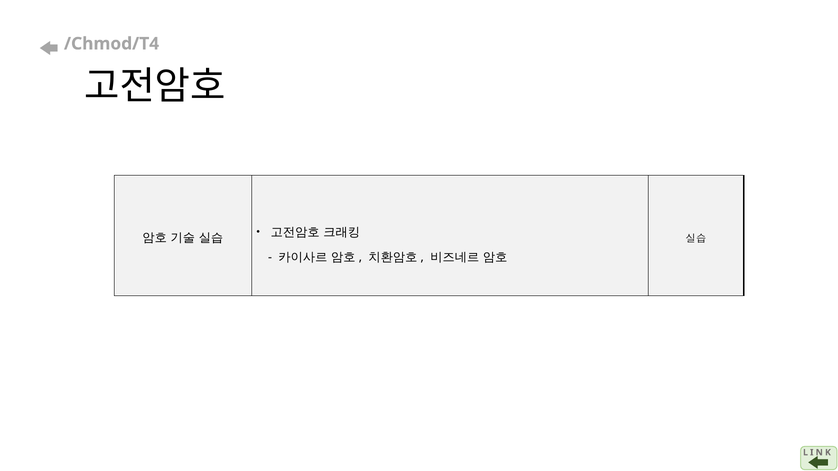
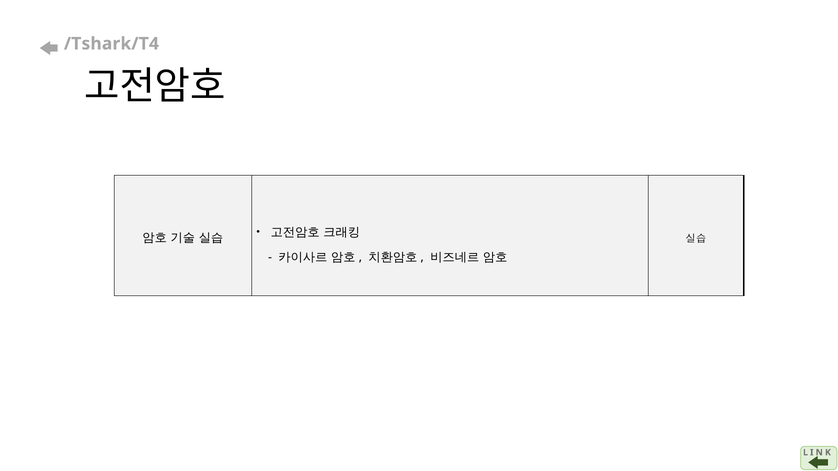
/Chmod/T4: /Chmod/T4 -> /Tshark/T4 (111, 44)
